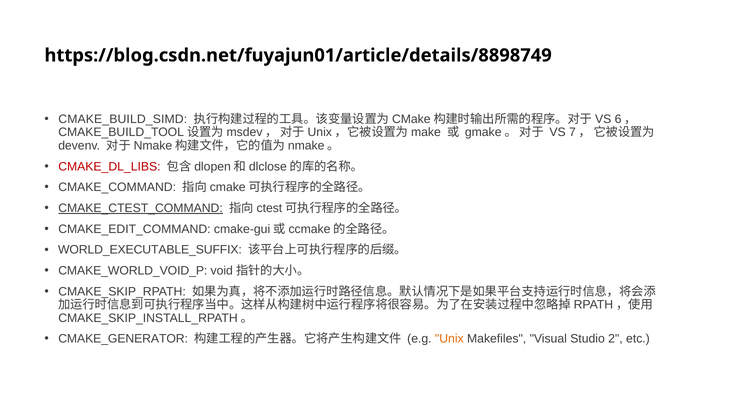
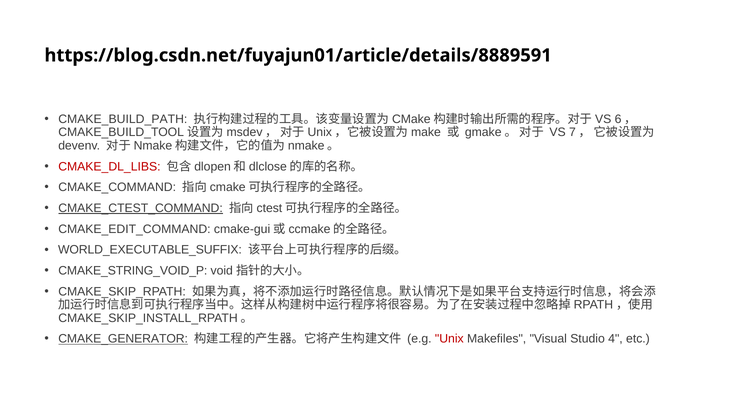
https://blog.csdn.net/fuyajun01/article/details/8898749: https://blog.csdn.net/fuyajun01/article/details/8898749 -> https://blog.csdn.net/fuyajun01/article/details/8889591 (298, 55)
CMAKE_BUILD_SIMD: CMAKE_BUILD_SIMD -> CMAKE_BUILD_PATH (123, 119)
CMAKE_WORLD_VOID_P: CMAKE_WORLD_VOID_P -> CMAKE_STRING_VOID_P (133, 271)
CMAKE_GENERATOR underline: none -> present (123, 339)
Unix colour: orange -> red (449, 339)
2: 2 -> 4 (615, 339)
